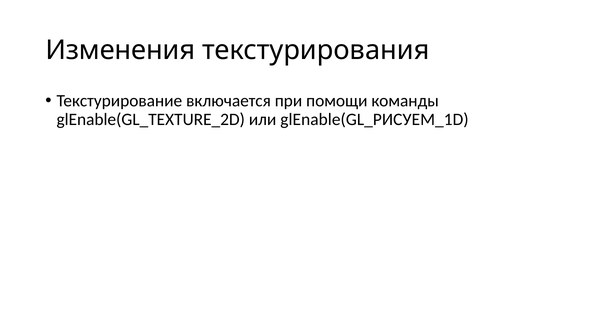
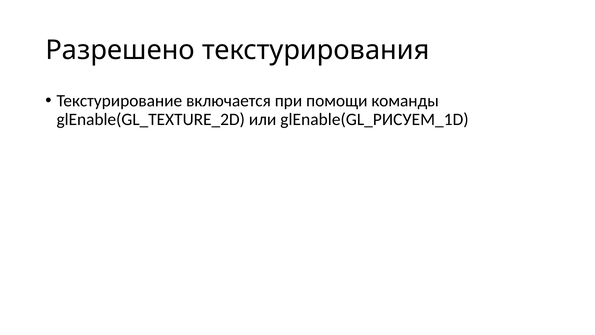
Изменения: Изменения -> Разрешено (120, 50)
